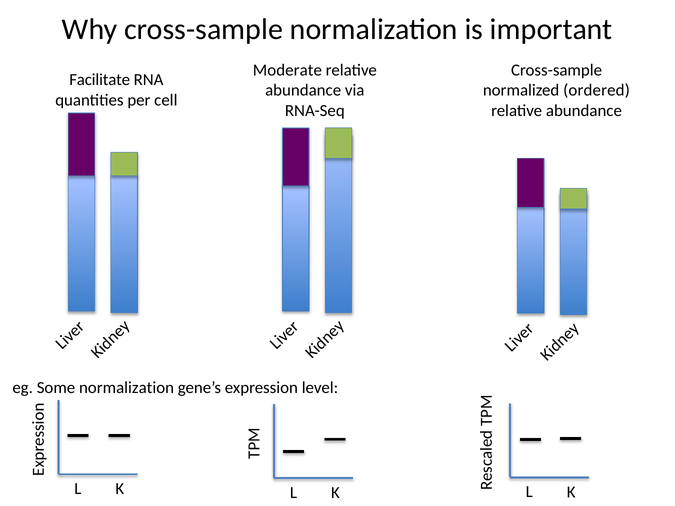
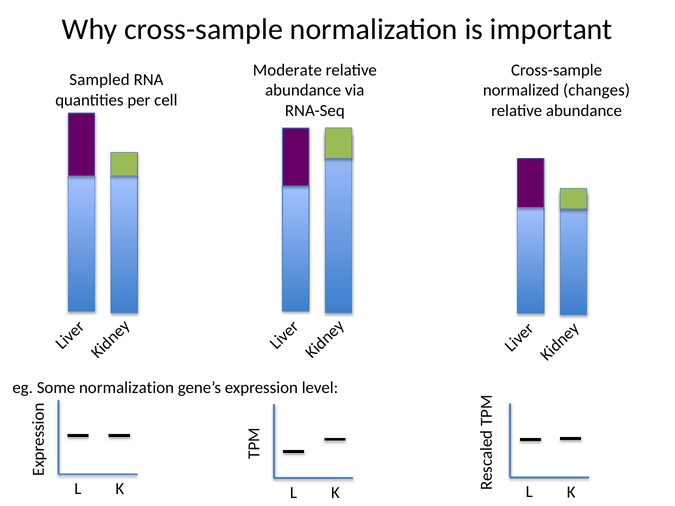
Facilitate: Facilitate -> Sampled (100, 80)
ordered: ordered -> changes (597, 90)
